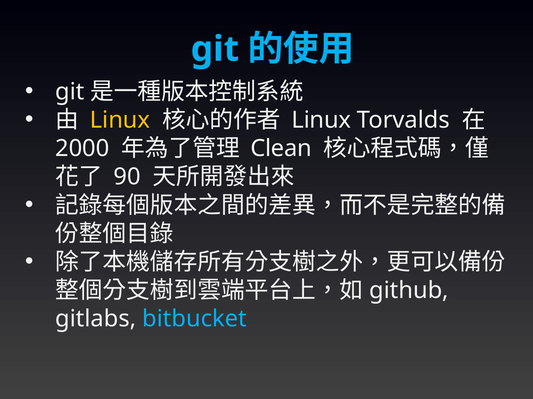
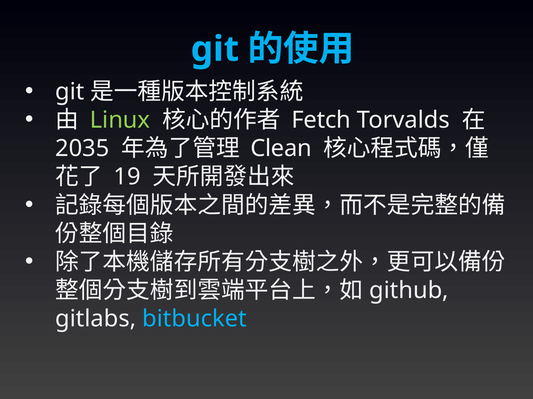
Linux colour: yellow -> light green (120, 120)
Linux: Linux -> Fetch (321, 120)
2000: 2000 -> 2035 (82, 149)
90: 90 -> 19 (127, 177)
